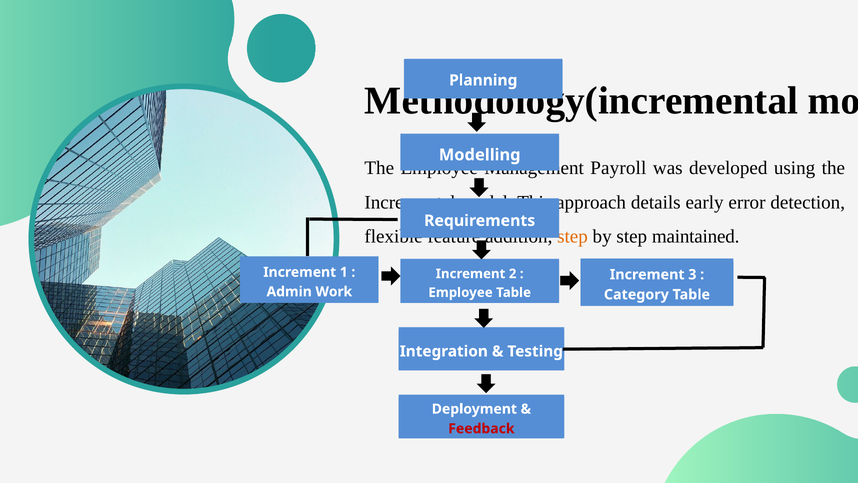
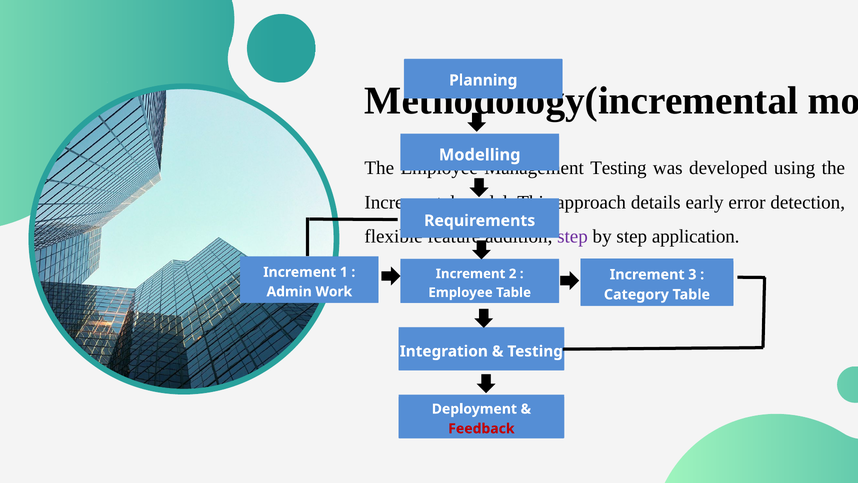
Payroll: Payroll -> Testing (618, 168)
step colour: orange -> purple (572, 236)
maintained: maintained -> application (696, 236)
